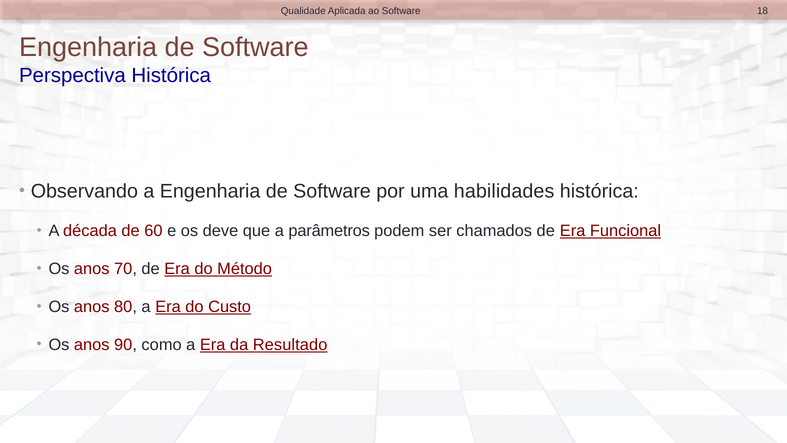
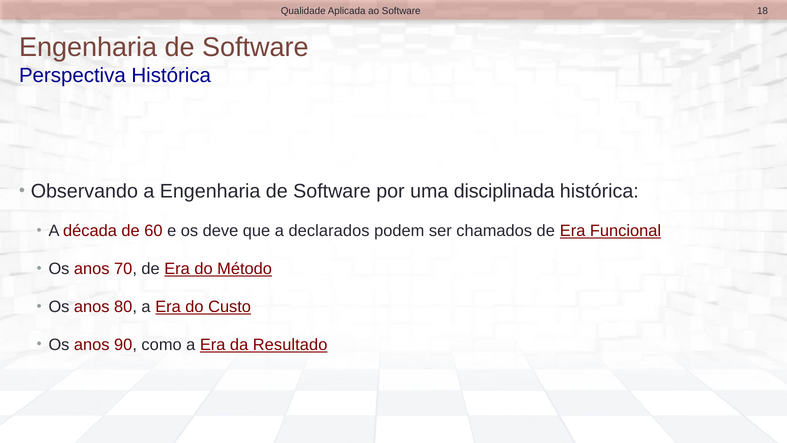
habilidades: habilidades -> disciplinada (504, 191)
parâmetros: parâmetros -> declarados (329, 231)
